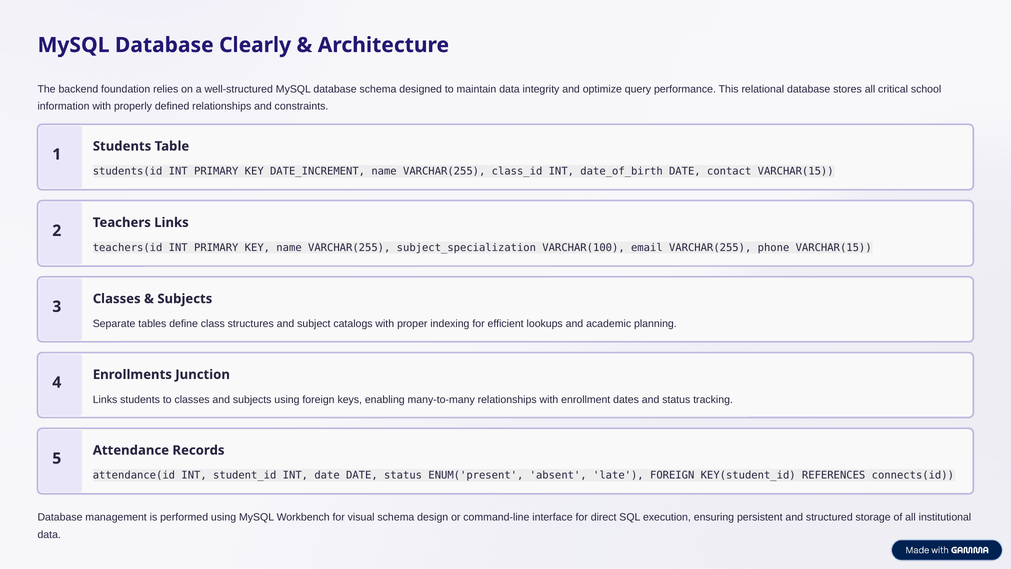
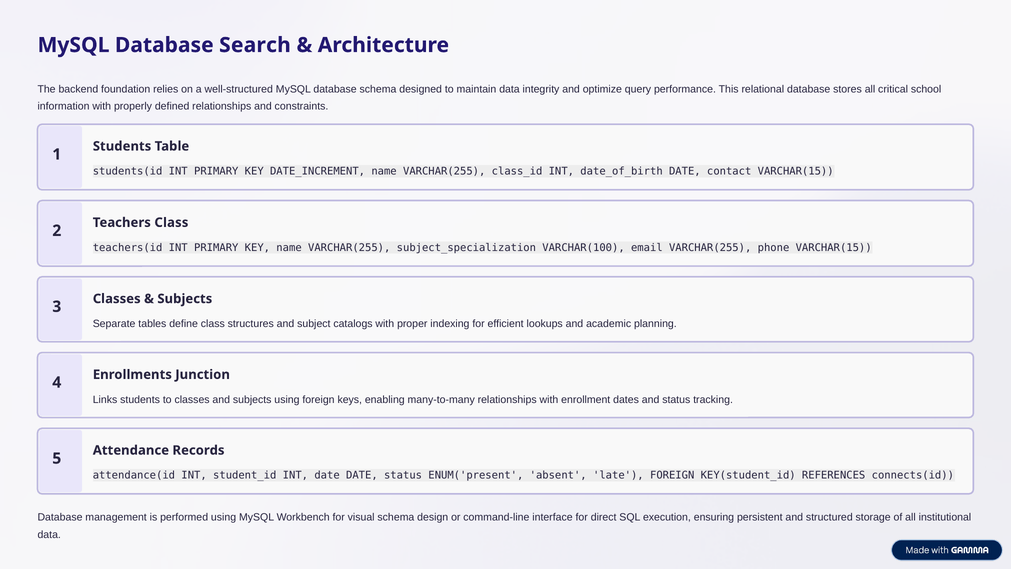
Clearly: Clearly -> Search (255, 45)
Teachers Links: Links -> Class (171, 222)
